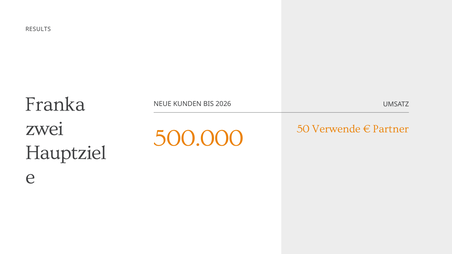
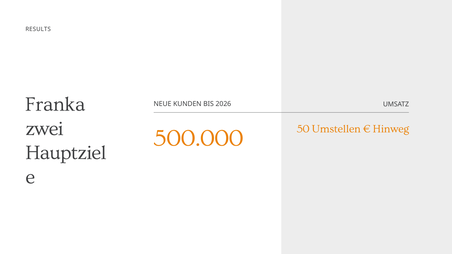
Verwende: Verwende -> Umstellen (336, 129)
Partner: Partner -> Hinweg (391, 129)
